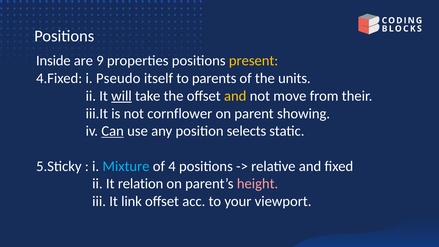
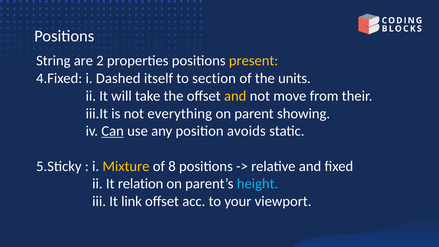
Inside: Inside -> String (53, 61)
9: 9 -> 2 (100, 61)
Pseudo: Pseudo -> Dashed (118, 78)
parents: parents -> section (214, 78)
will underline: present -> none (121, 96)
cornflower: cornflower -> everything (180, 113)
selects: selects -> avoids (246, 131)
Mixture colour: light blue -> yellow (126, 166)
4: 4 -> 8 (172, 166)
height colour: pink -> light blue (258, 184)
